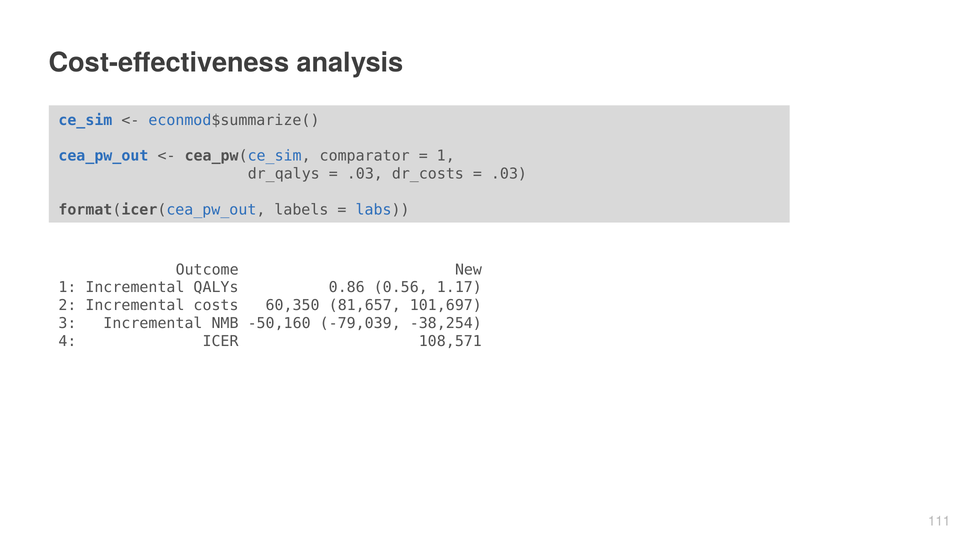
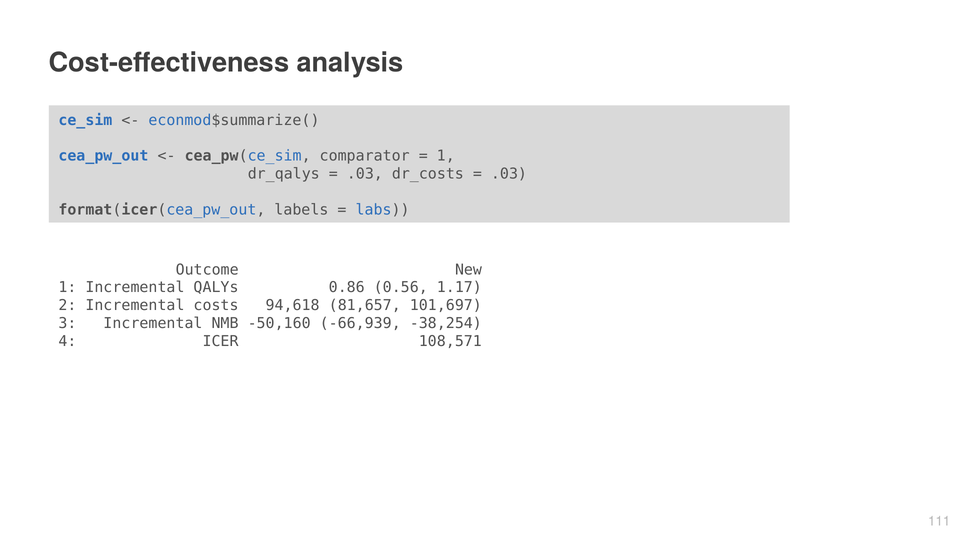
60,350: 60,350 -> 94,618 (293, 305)
-79,039: -79,039 -> -66,939 (360, 323)
